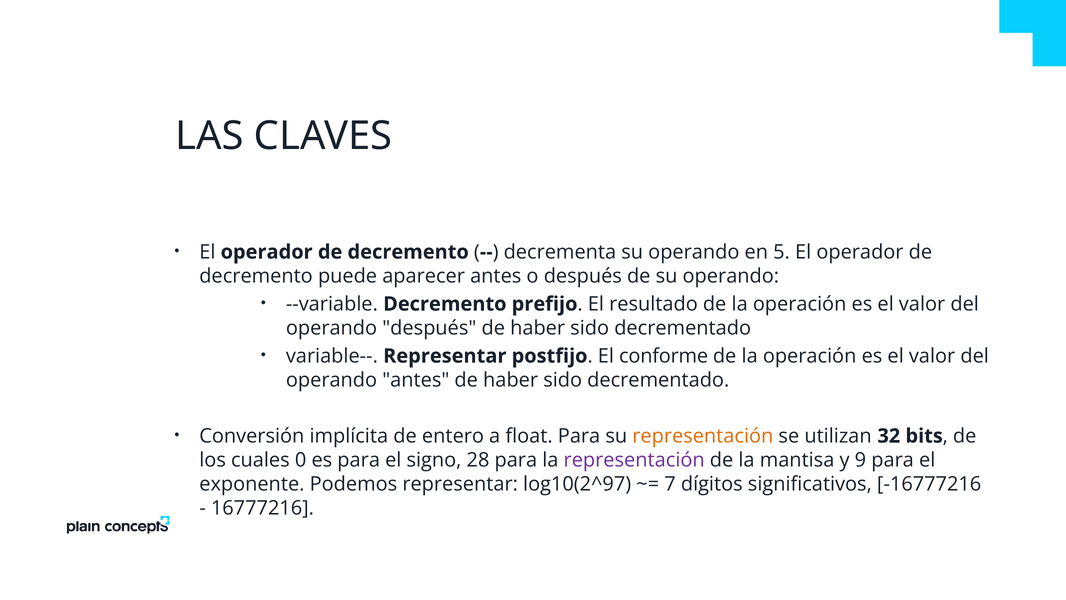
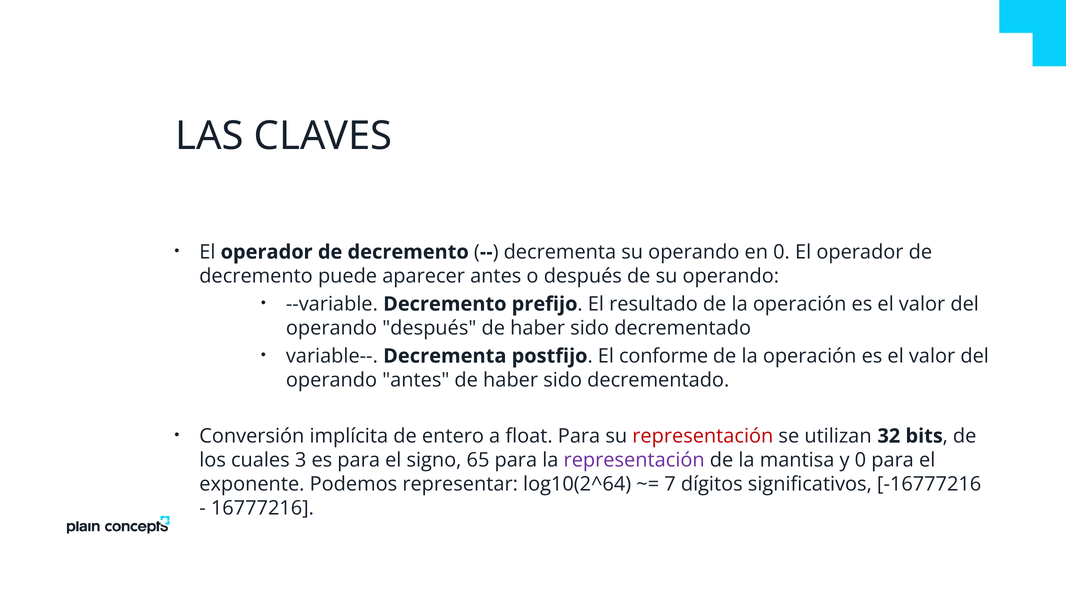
en 5: 5 -> 0 (782, 252)
variable-- Representar: Representar -> Decrementa (445, 356)
representación colour: orange -> red (703, 436)
0: 0 -> 3 (301, 460)
28: 28 -> 65 (478, 460)
y 9: 9 -> 0 (860, 460)
log10(2^97: log10(2^97 -> log10(2^64 (577, 484)
